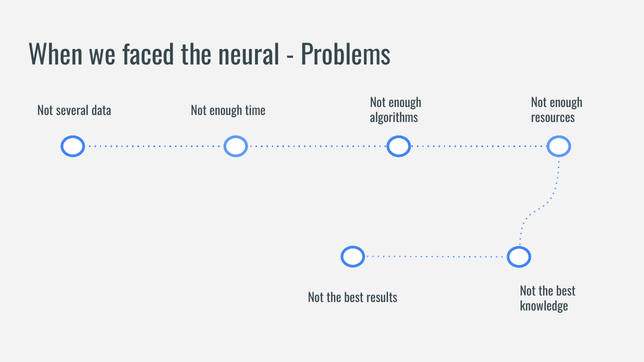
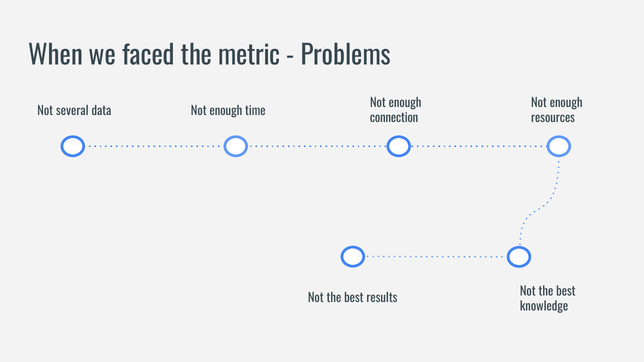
neural: neural -> metric (249, 56)
algorithms: algorithms -> connection (394, 118)
